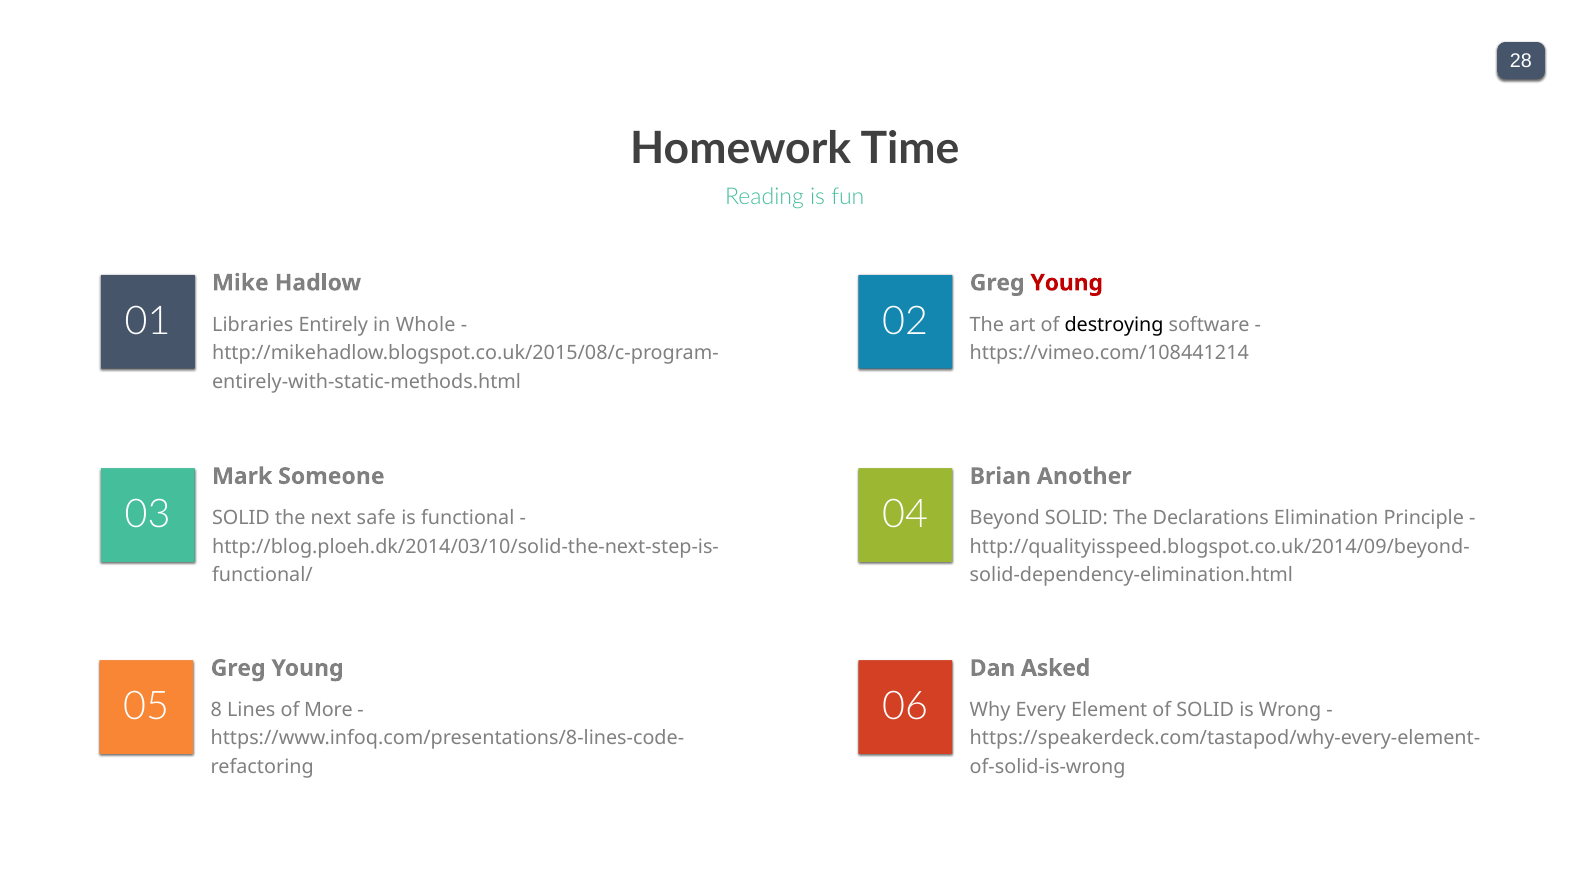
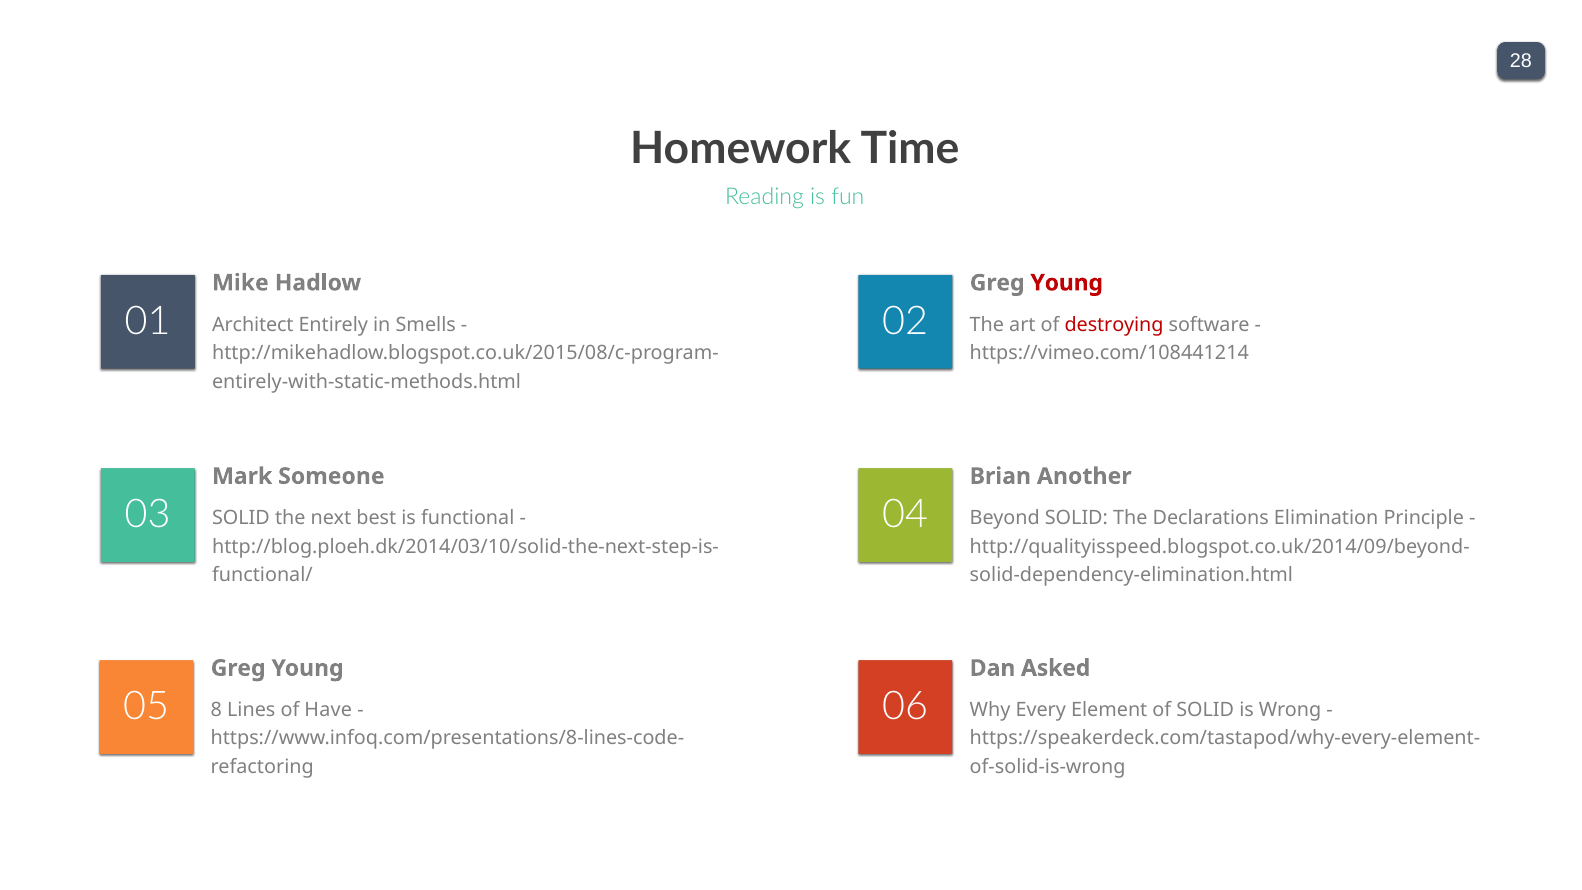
Libraries: Libraries -> Architect (253, 325)
Whole: Whole -> Smells (426, 325)
destroying colour: black -> red (1114, 325)
safe: safe -> best (376, 518)
More: More -> Have (328, 710)
